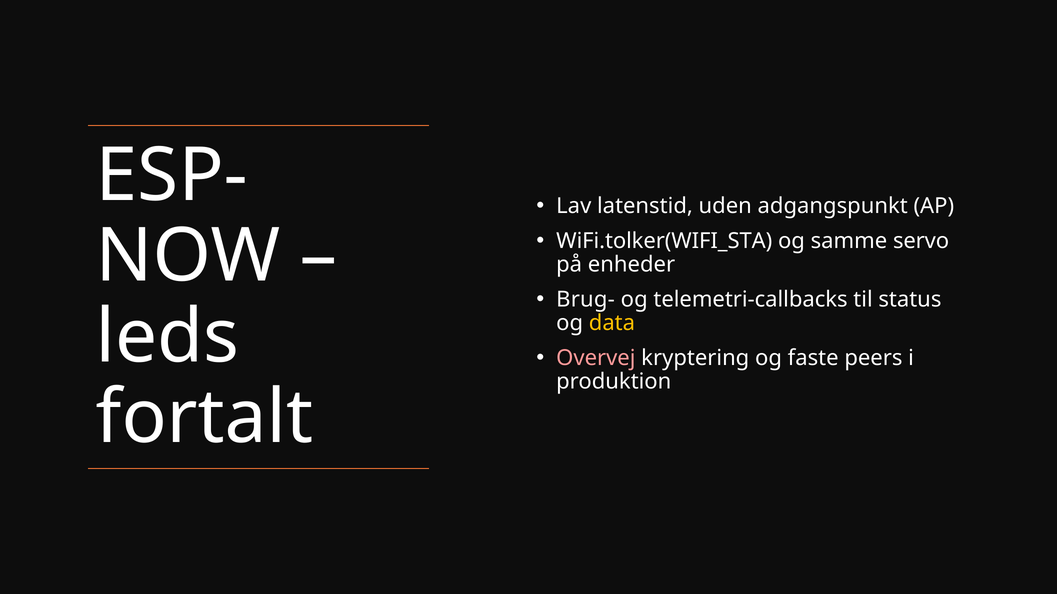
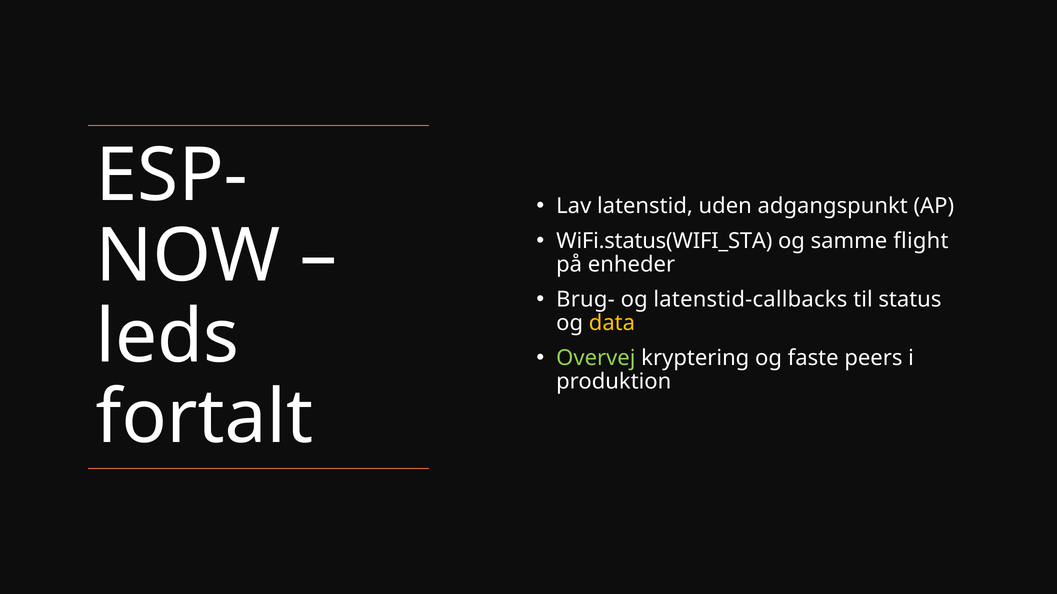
WiFi.tolker(WIFI_STA: WiFi.tolker(WIFI_STA -> WiFi.status(WIFI_STA (664, 241)
servo: servo -> flight (921, 241)
telemetri-callbacks: telemetri-callbacks -> latenstid-callbacks (750, 300)
Overvej colour: pink -> light green (596, 358)
